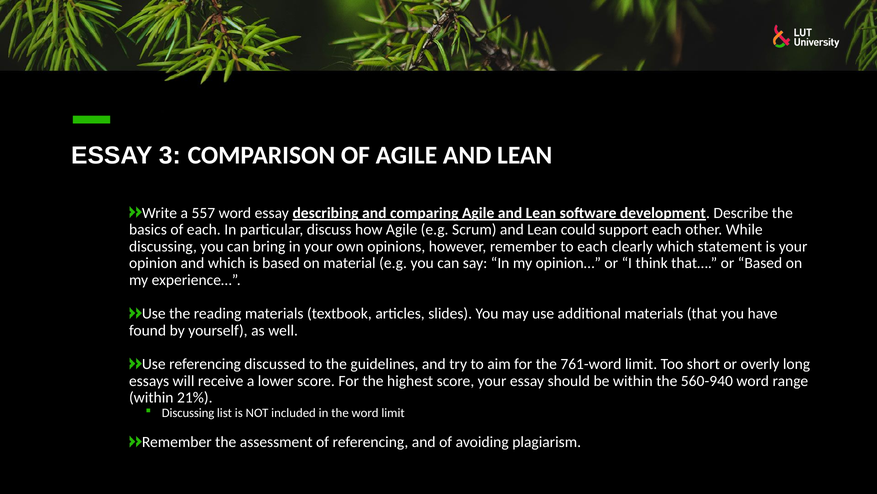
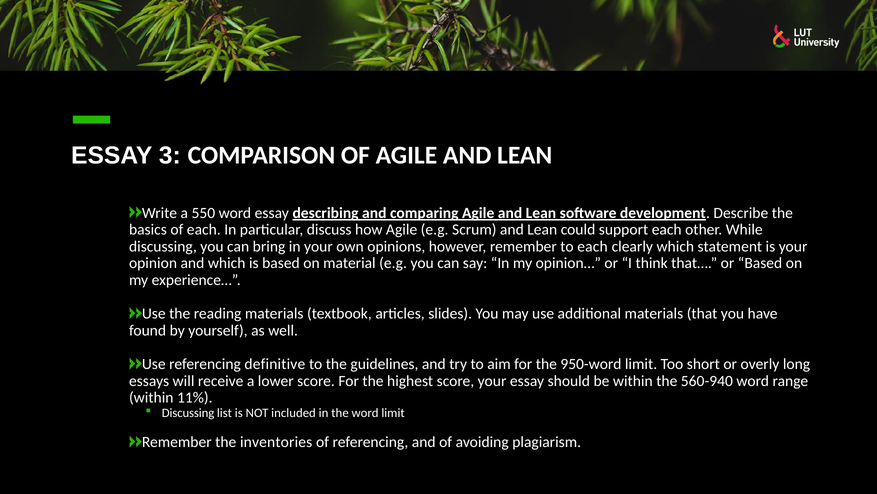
557: 557 -> 550 (203, 213)
discussed: discussed -> definitive (275, 364)
761-word: 761-word -> 950-word (591, 364)
21%: 21% -> 11% (195, 397)
assessment: assessment -> inventories (276, 442)
